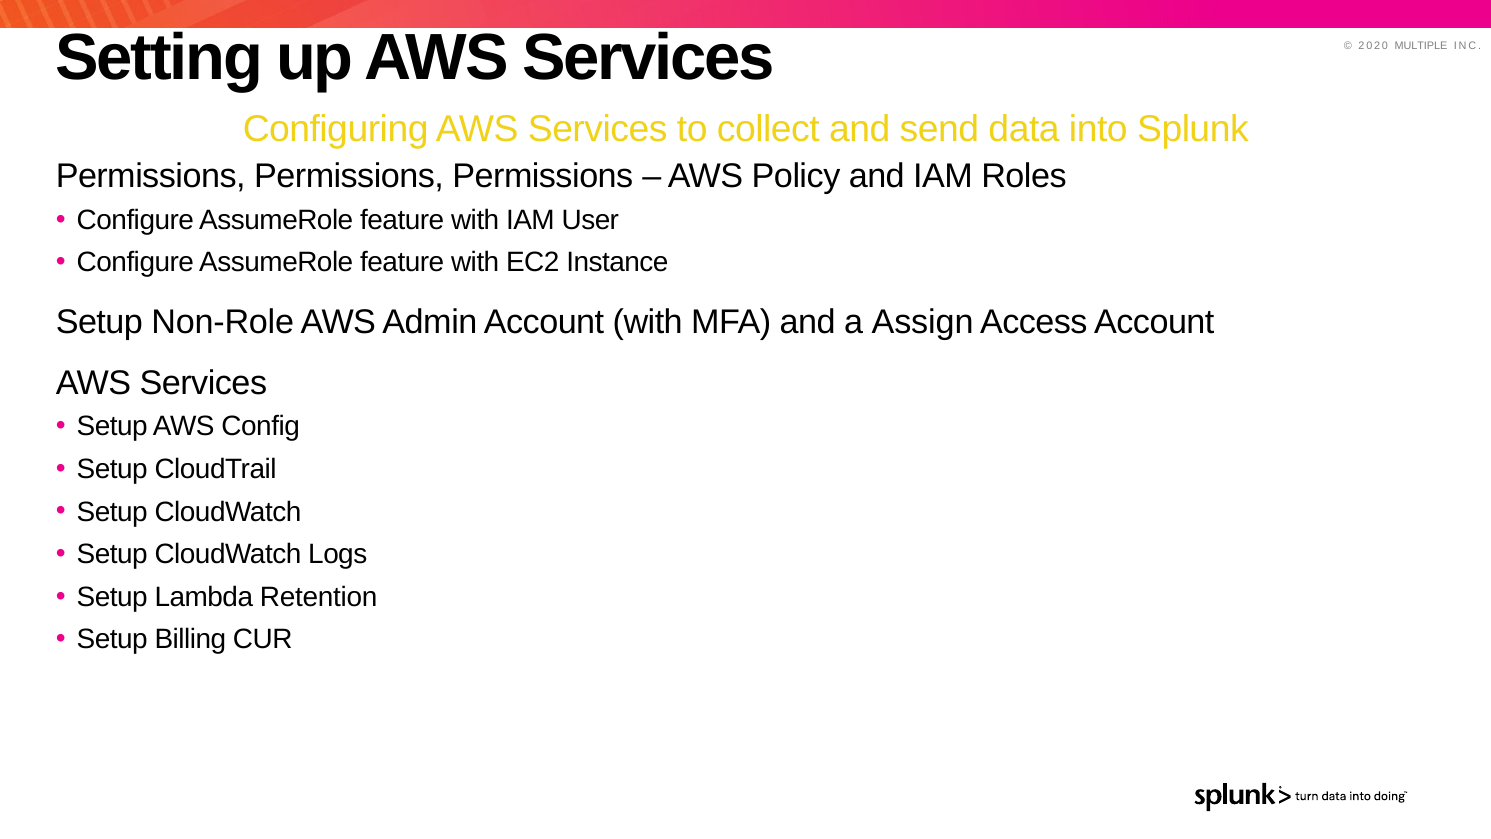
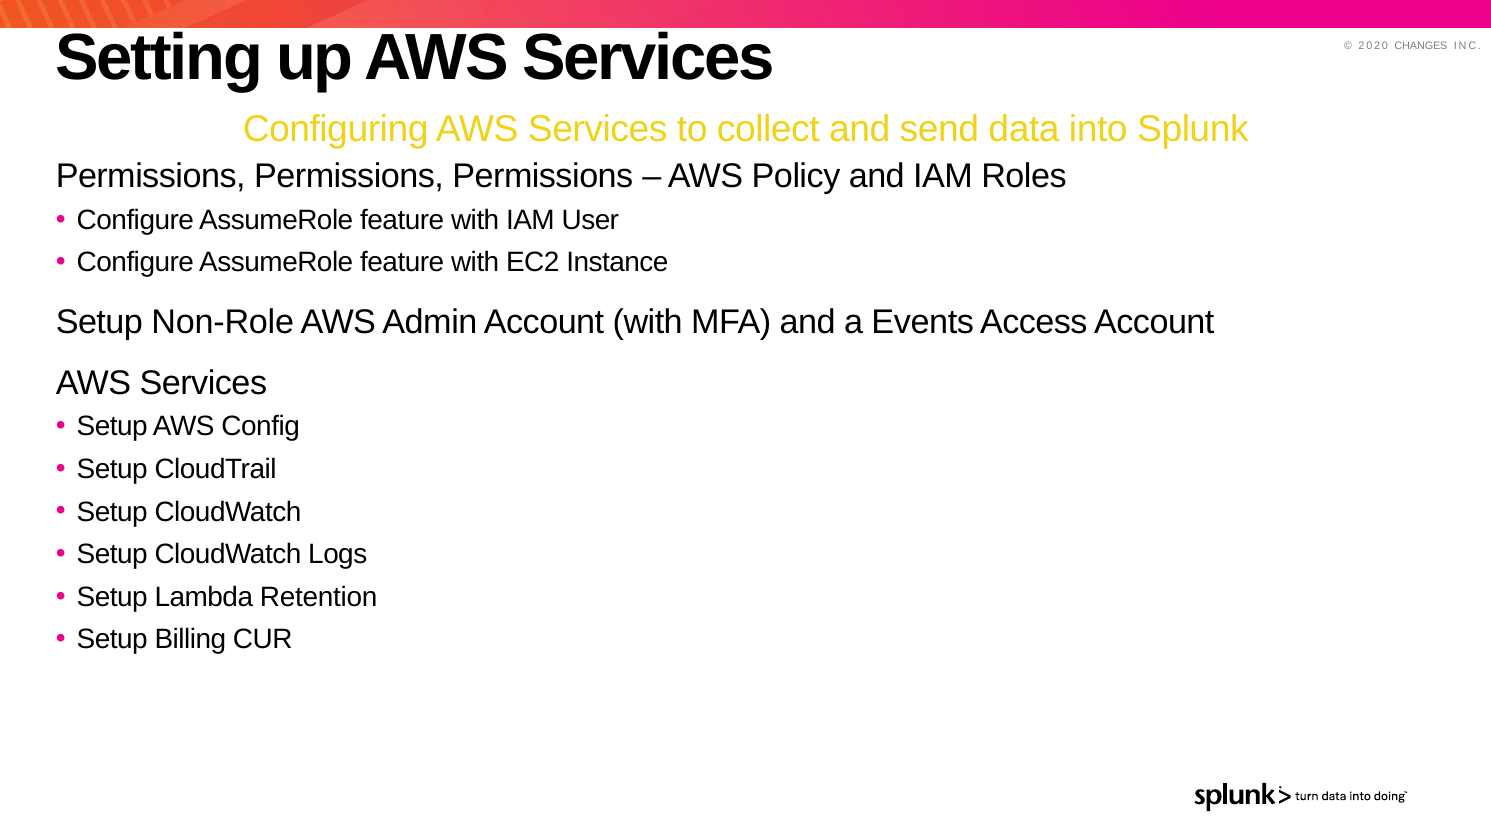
MULTIPLE: MULTIPLE -> CHANGES (1421, 45)
Assign: Assign -> Events (923, 322)
